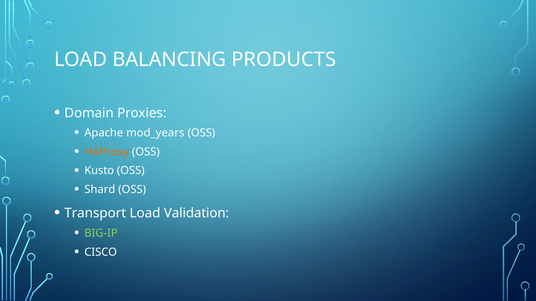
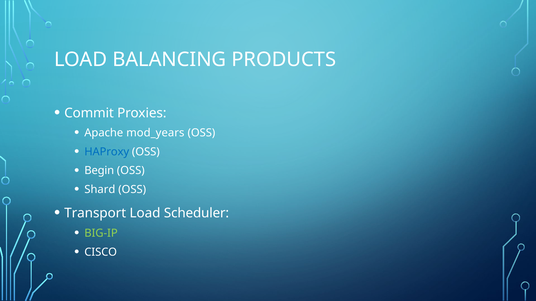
Domain: Domain -> Commit (89, 113)
HAProxy colour: orange -> blue (107, 152)
Kusto: Kusto -> Begin (99, 171)
Validation: Validation -> Scheduler (196, 214)
